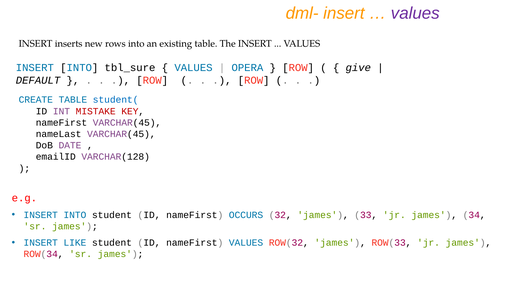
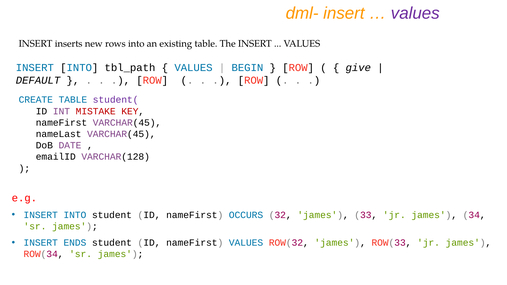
tbl_sure: tbl_sure -> tbl_path (130, 68)
OPERA: OPERA -> BEGIN (247, 68)
student( colour: blue -> purple (116, 100)
LIKE: LIKE -> ENDS (75, 243)
